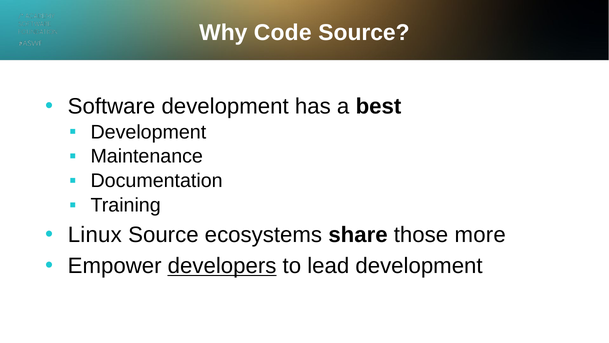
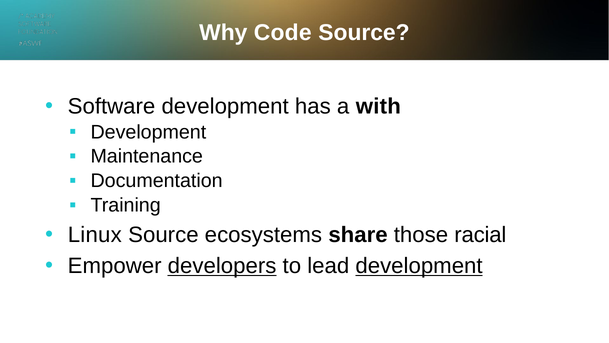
best: best -> with (378, 106)
more: more -> racial (480, 235)
development underline: none -> present (419, 266)
